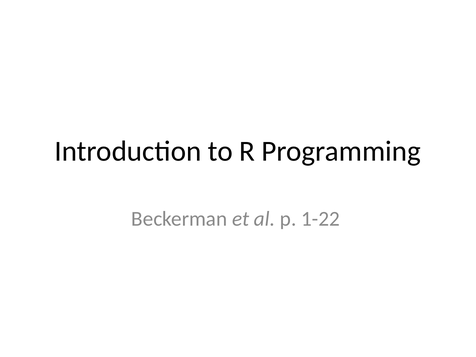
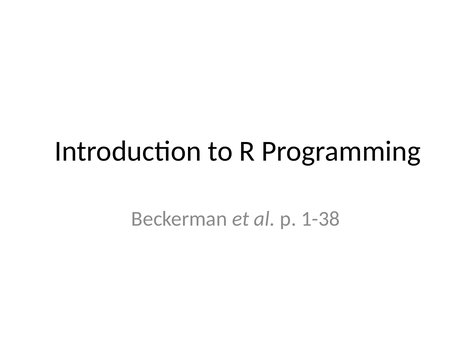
1-22: 1-22 -> 1-38 (320, 219)
